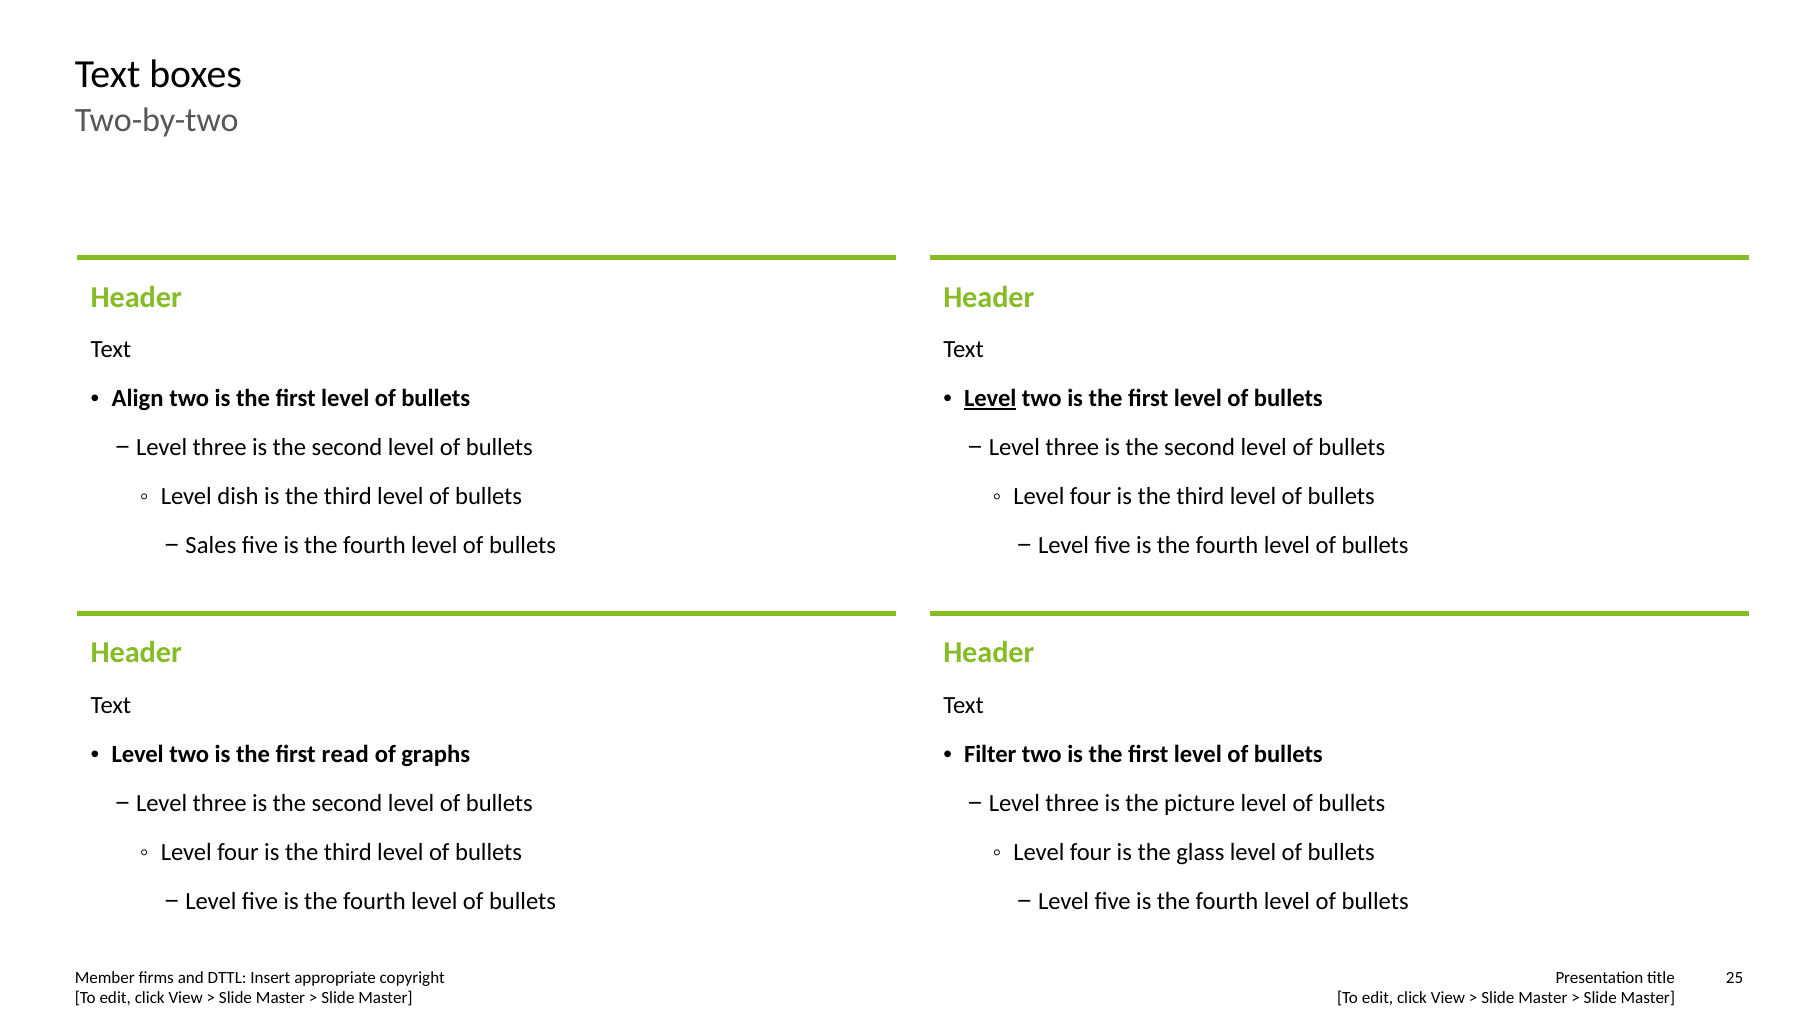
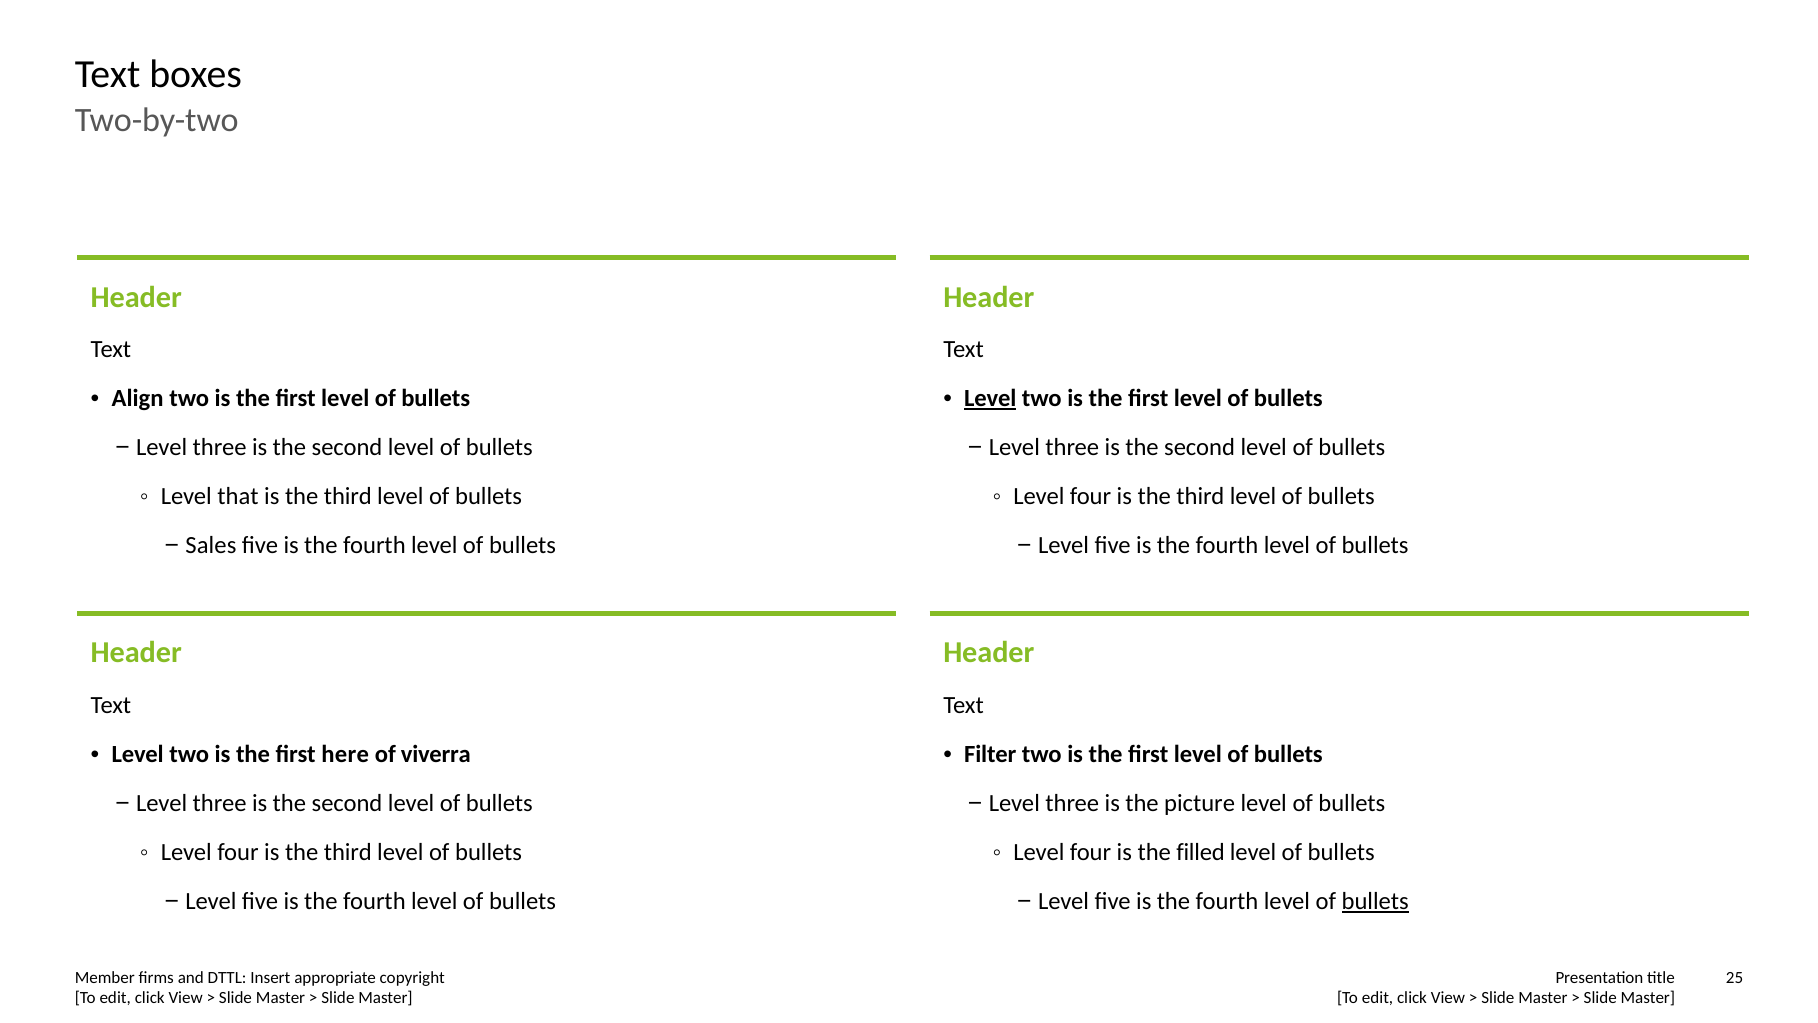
dish: dish -> that (238, 496)
read: read -> here (345, 754)
graphs: graphs -> viverra (436, 754)
glass: glass -> filled (1201, 852)
bullets underline: none -> present (1375, 901)
